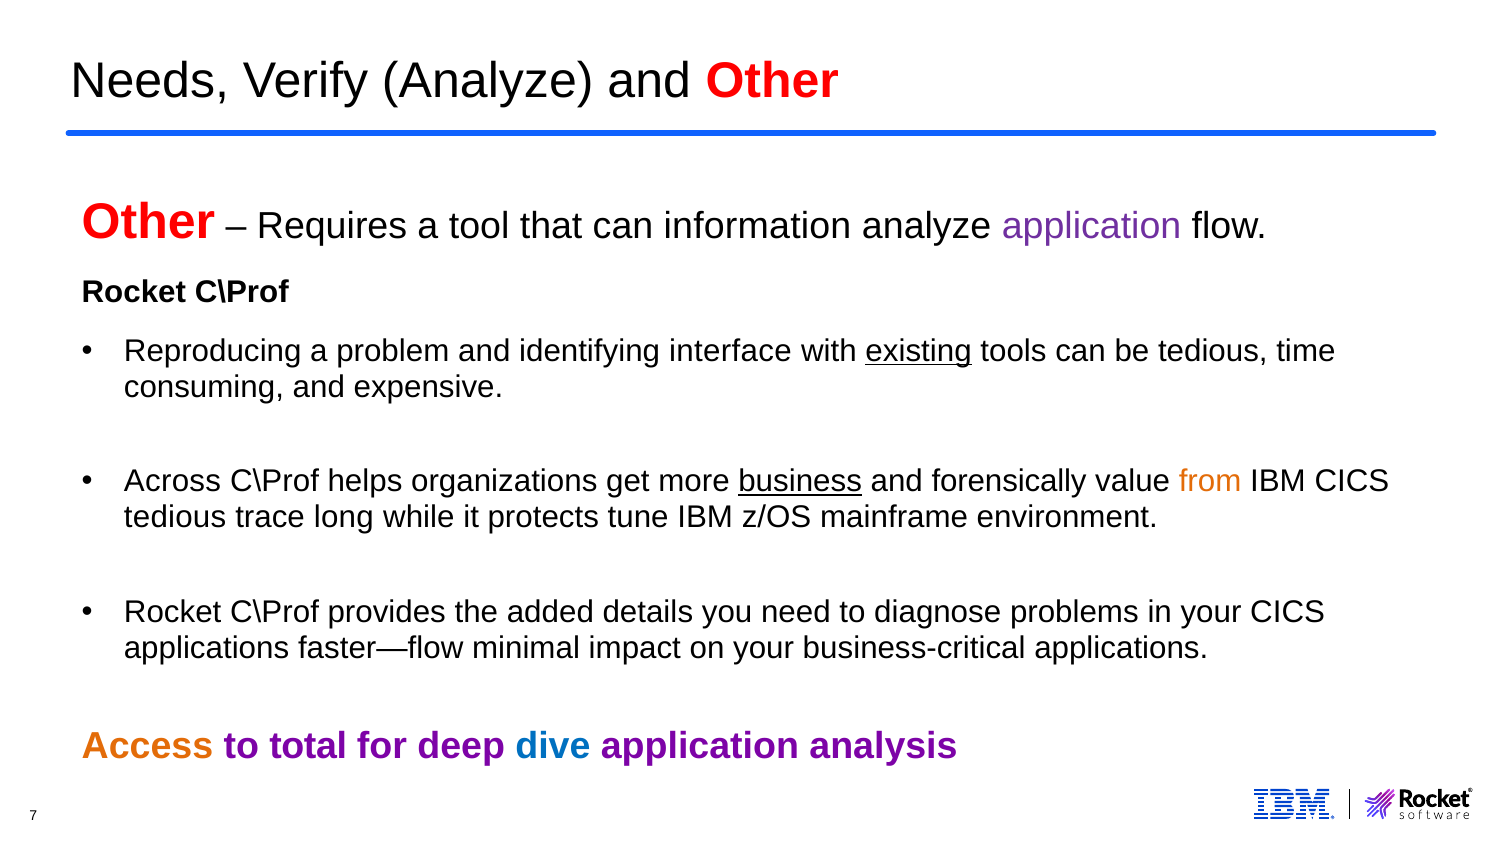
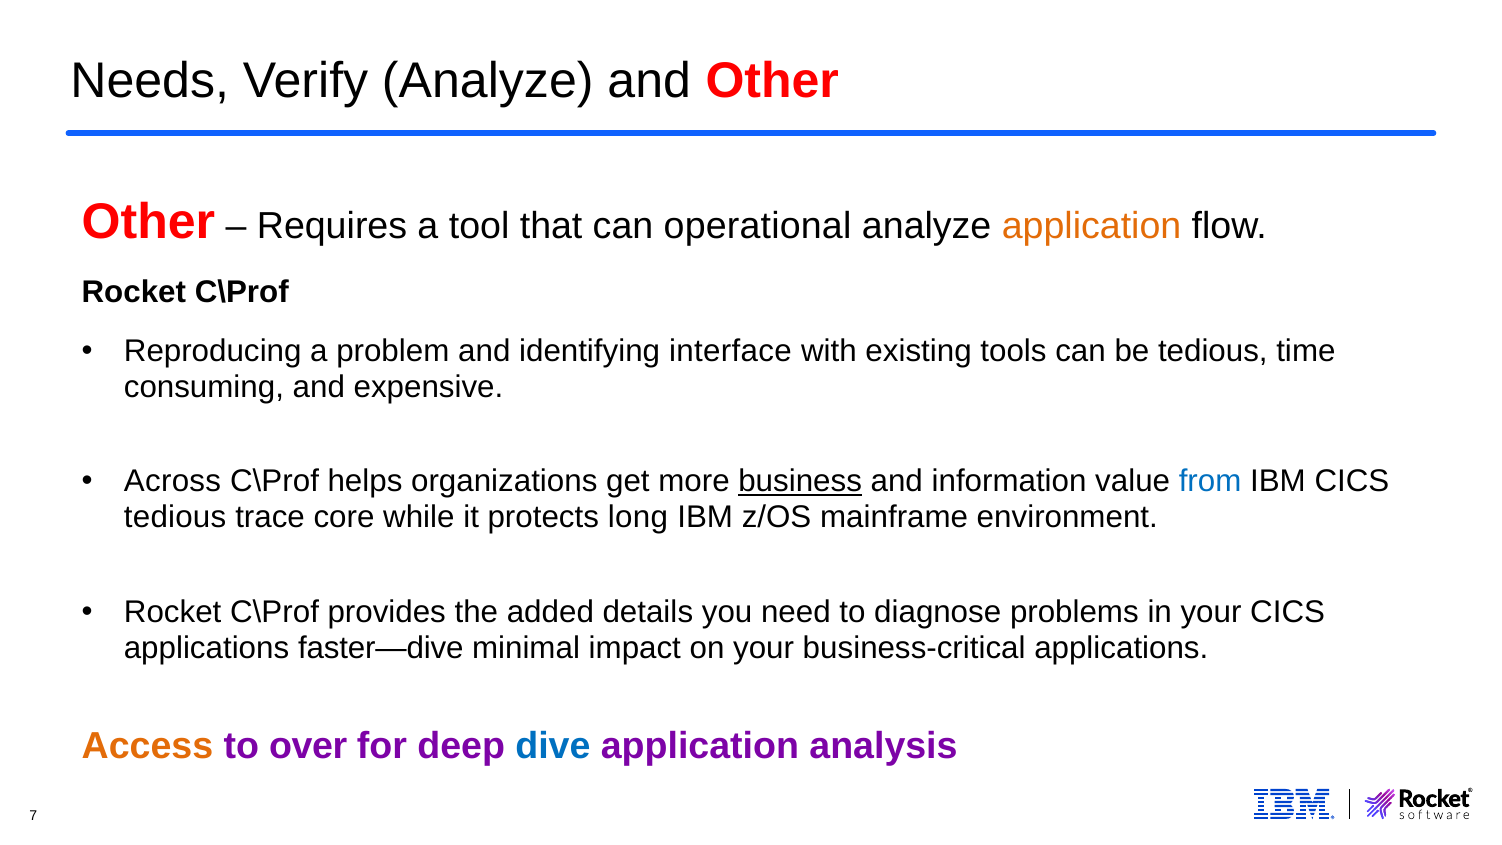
information: information -> operational (758, 226)
application colour: purple -> orange (1092, 226)
existing underline: present -> none (919, 351)
forensically: forensically -> information (1009, 481)
from colour: orange -> blue (1210, 481)
long: long -> core (344, 517)
tune: tune -> long (638, 517)
faster—flow: faster—flow -> faster—dive (381, 648)
total: total -> over (308, 746)
